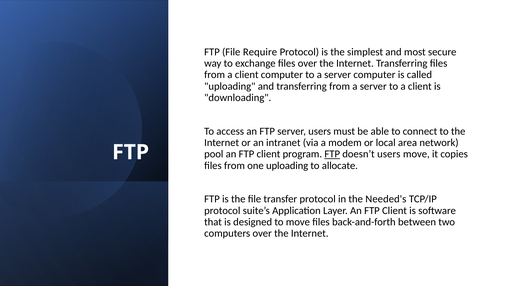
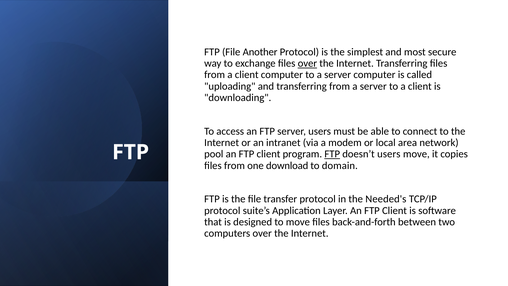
Require: Require -> Another (260, 52)
over underline: none -> present (307, 63)
one uploading: uploading -> download (287, 165)
allocate: allocate -> domain (340, 165)
